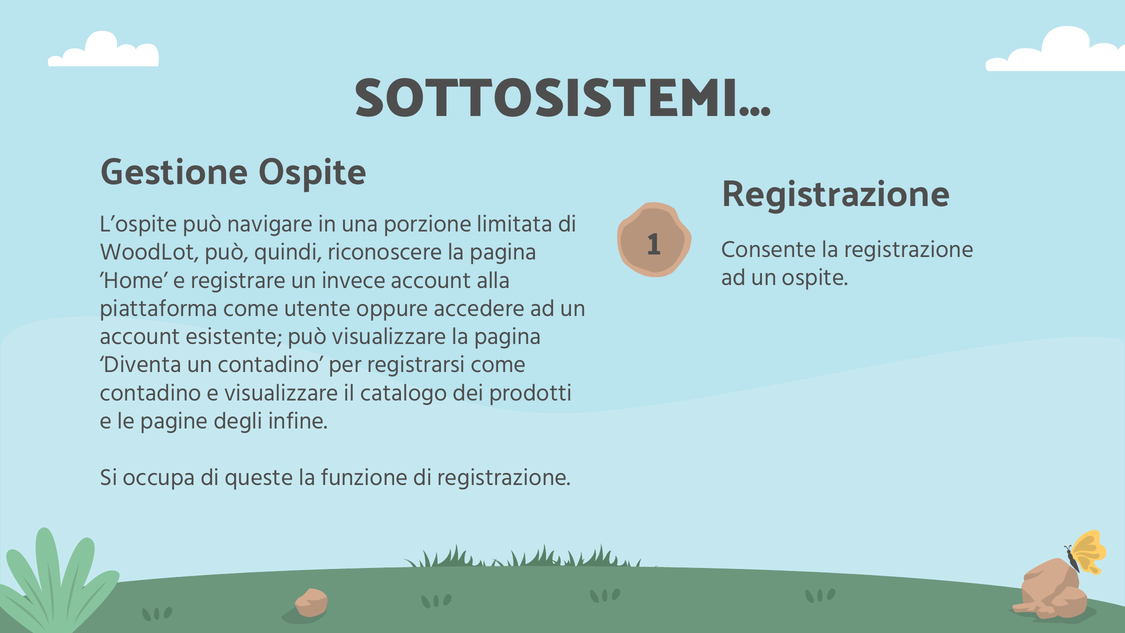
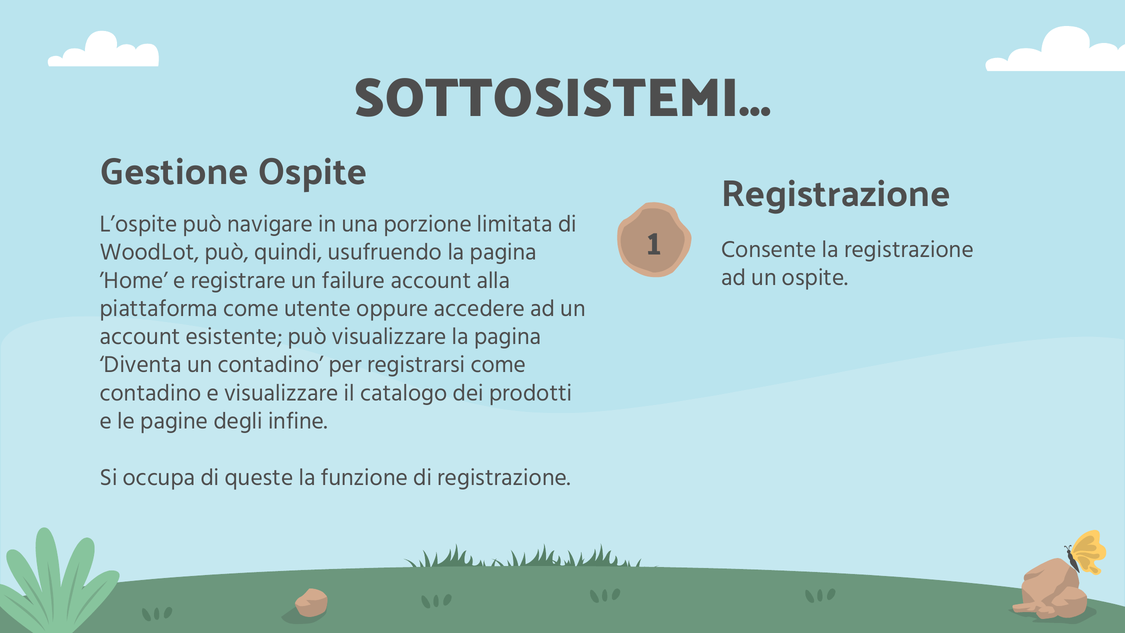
riconoscere: riconoscere -> usufruendo (385, 252)
invece: invece -> failure (354, 280)
